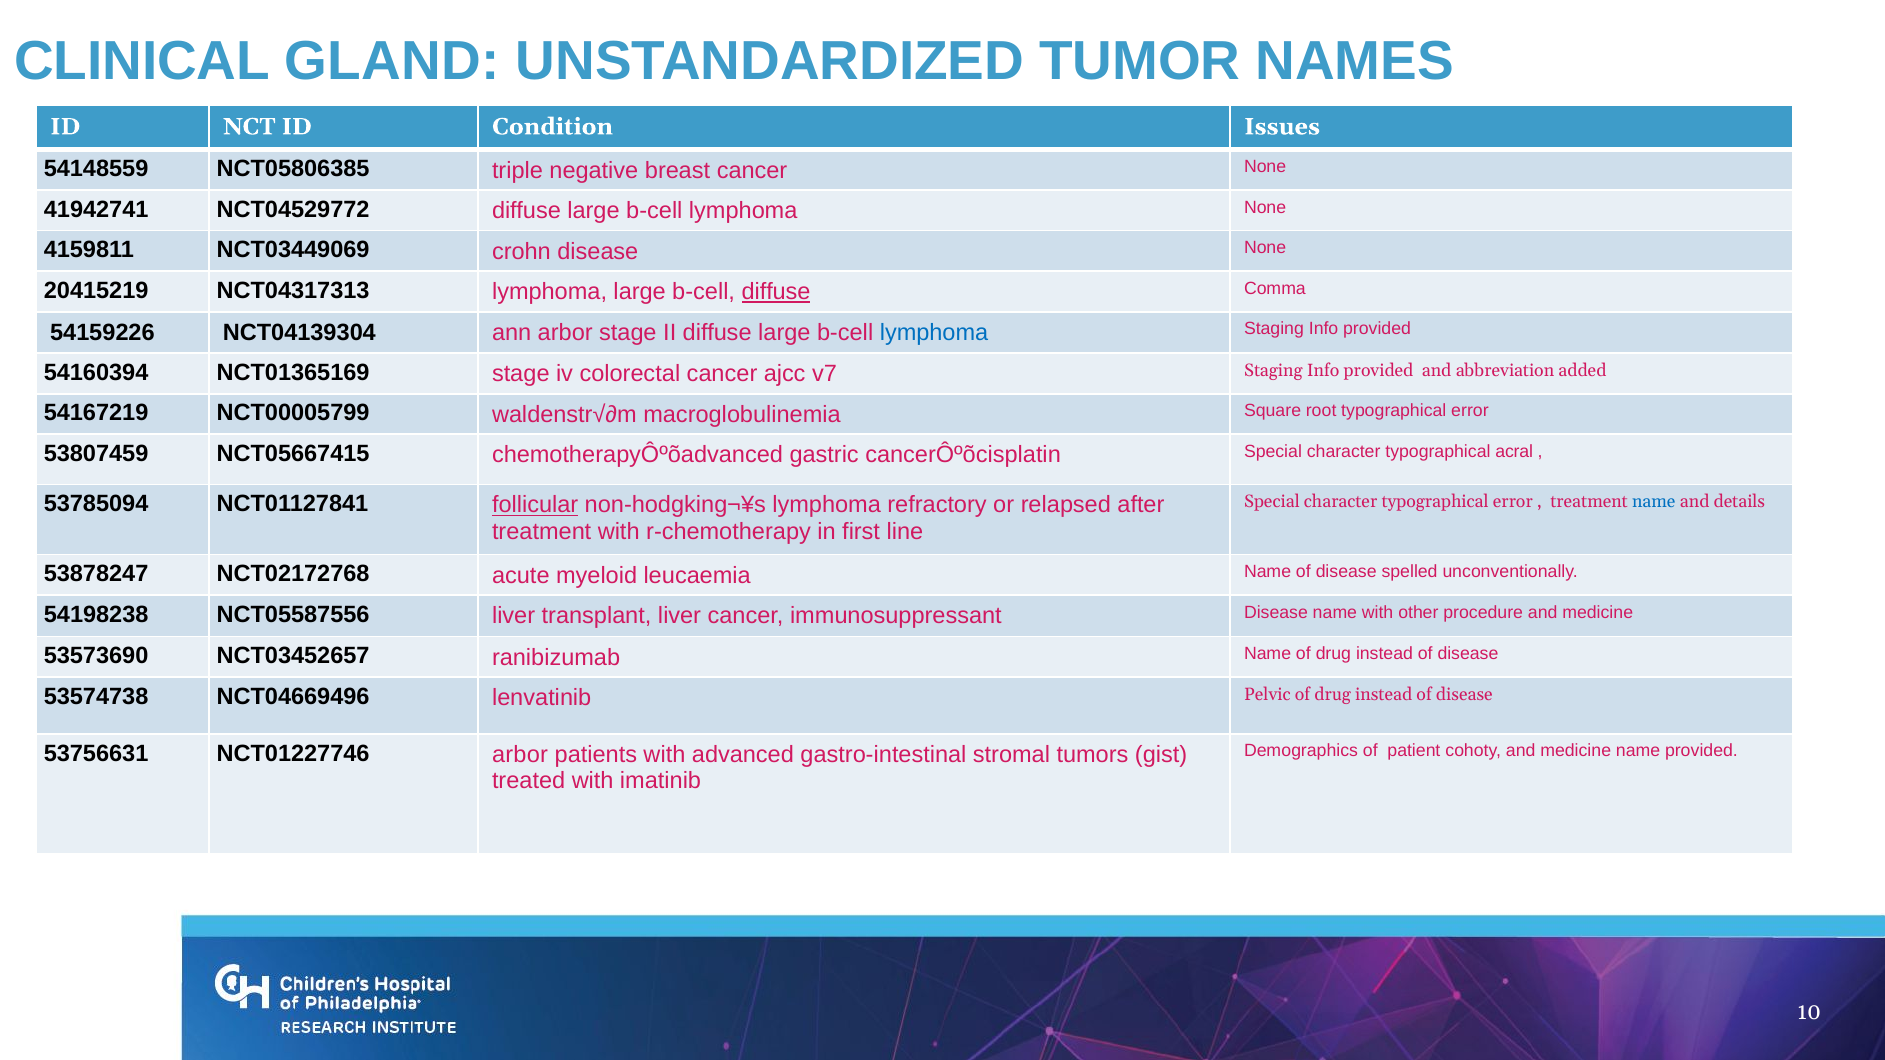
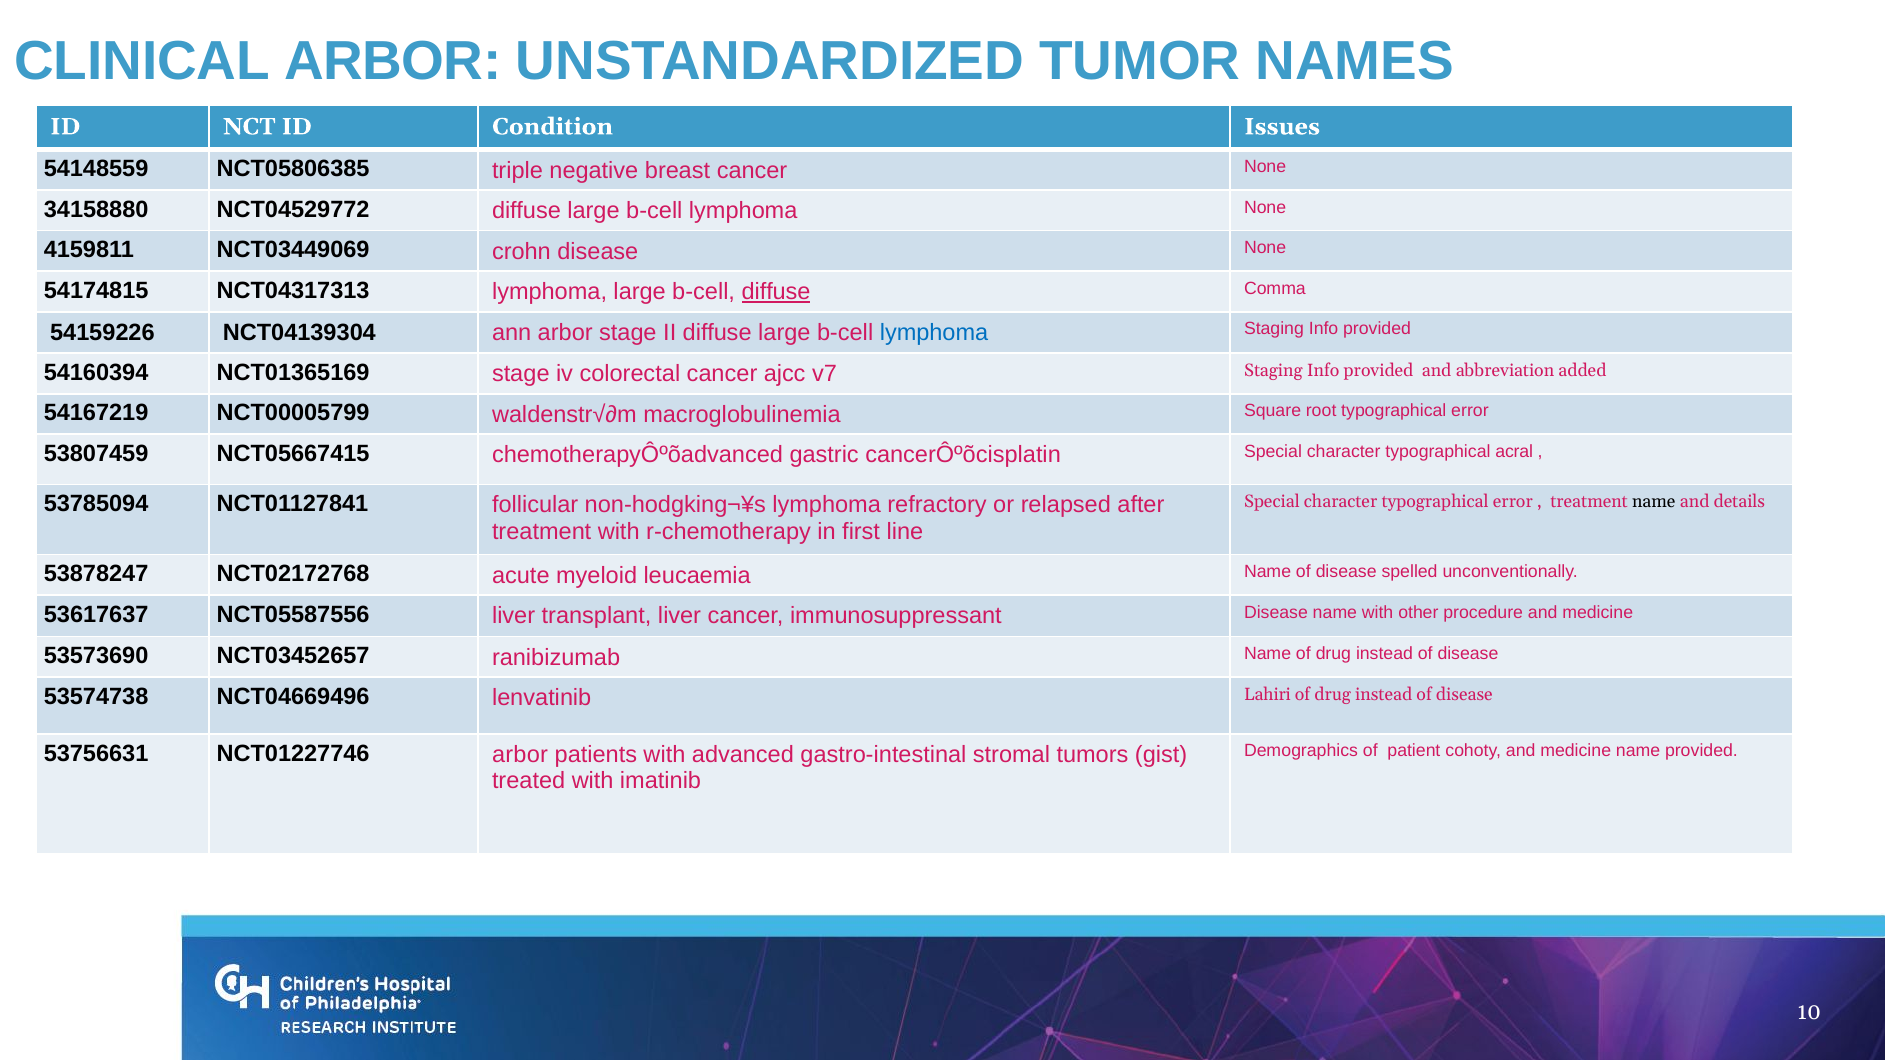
CLINICAL GLAND: GLAND -> ARBOR (393, 61)
41942741: 41942741 -> 34158880 (96, 210)
20415219: 20415219 -> 54174815 (96, 291)
follicular underline: present -> none (535, 505)
name colour: blue -> black (1654, 502)
54198238: 54198238 -> 53617637 (96, 615)
Pelvic: Pelvic -> Lahiri (1267, 695)
